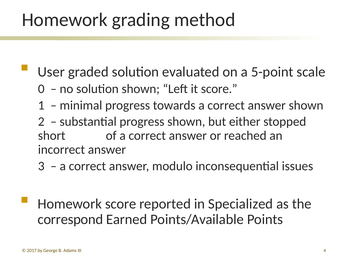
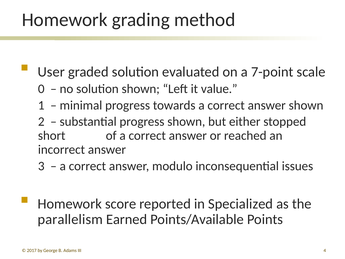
5-point: 5-point -> 7-point (272, 72)
it score: score -> value (219, 89)
correspond: correspond -> parallelism (70, 219)
